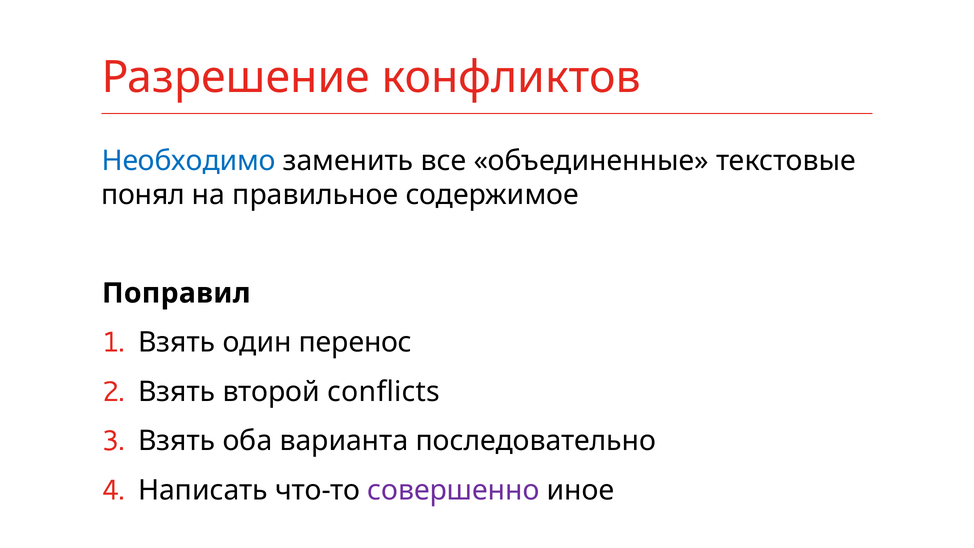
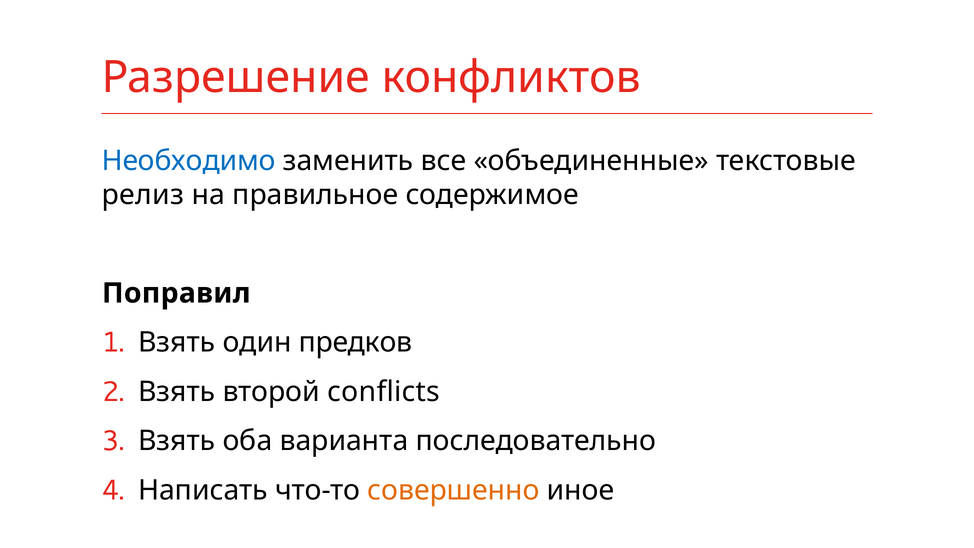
понял: понял -> релиз (143, 195)
перенос: перенос -> предков (355, 342)
совершенно colour: purple -> orange (453, 490)
